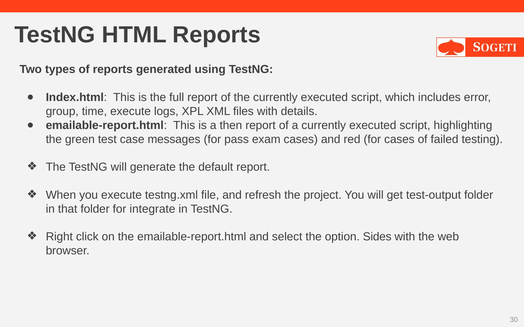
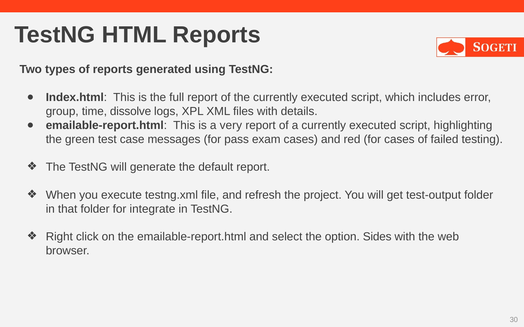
time execute: execute -> dissolve (131, 111)
then: then -> very (231, 125)
